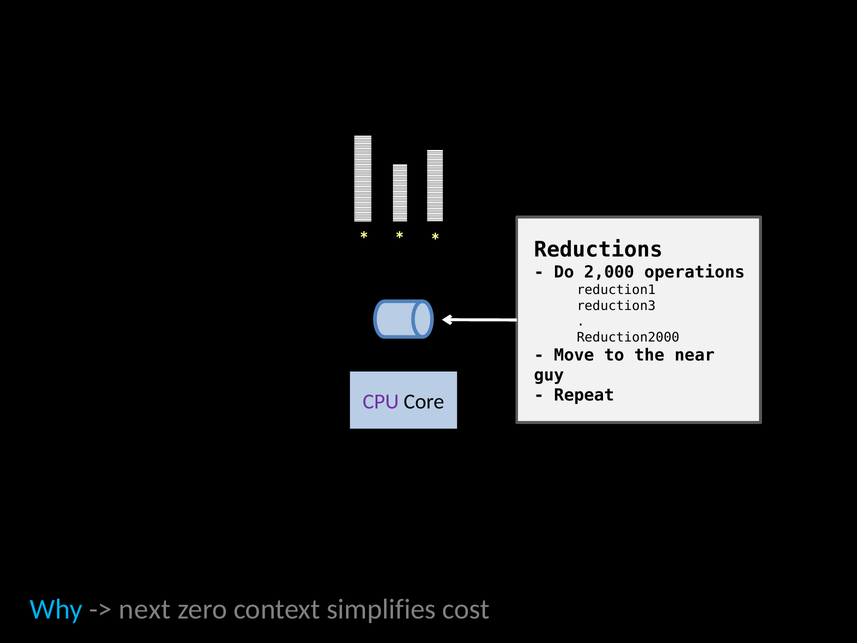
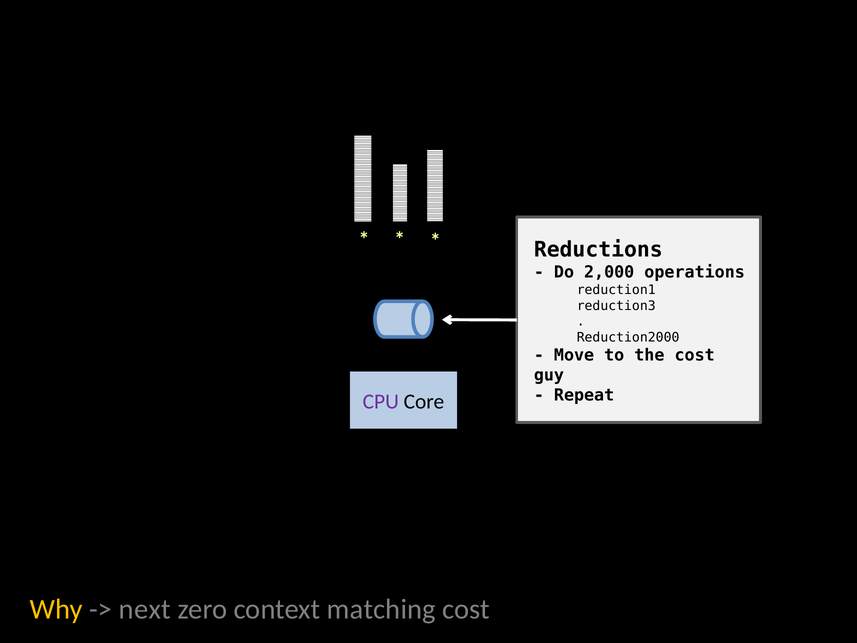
the near: near -> cost (695, 355)
Why colour: light blue -> yellow (56, 609)
simplifies: simplifies -> matching (381, 609)
